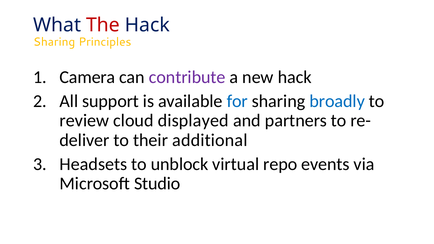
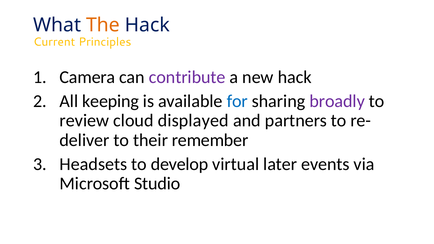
The colour: red -> orange (103, 25)
Sharing: Sharing -> Current (54, 42)
support: support -> keeping (111, 101)
broadly colour: blue -> purple (337, 101)
additional: additional -> remember (210, 140)
unblock: unblock -> develop (180, 164)
repo: repo -> later (280, 164)
